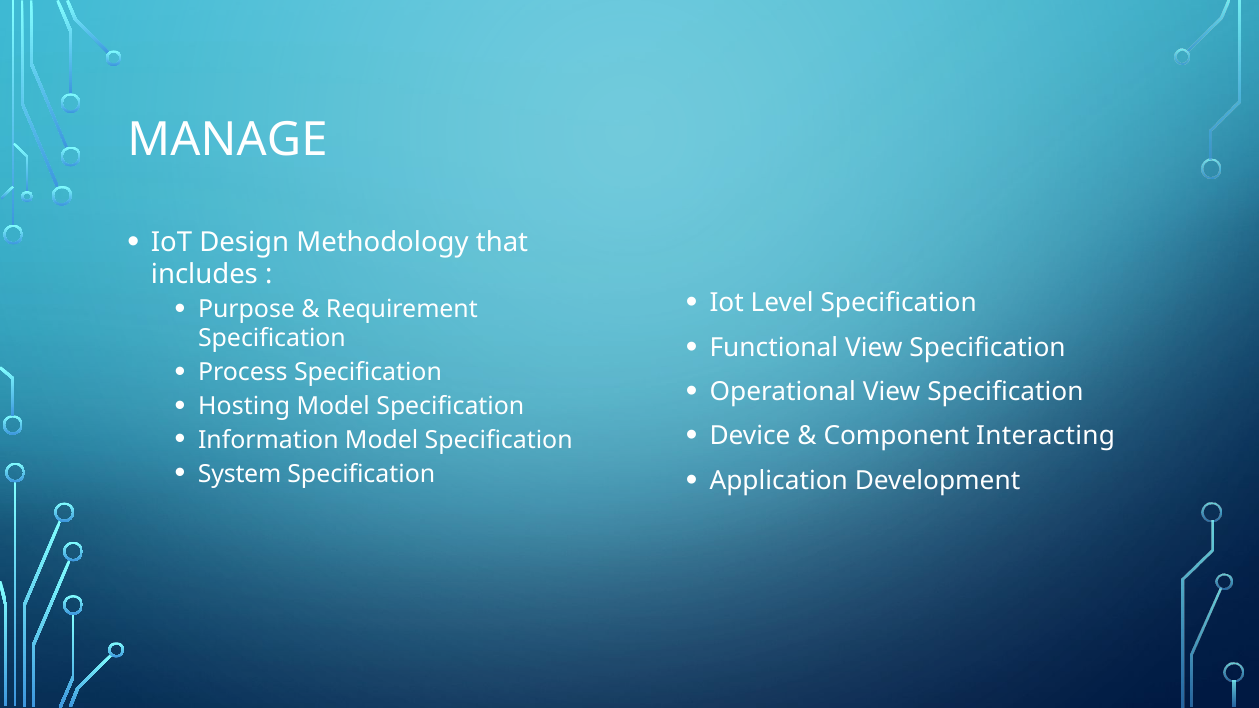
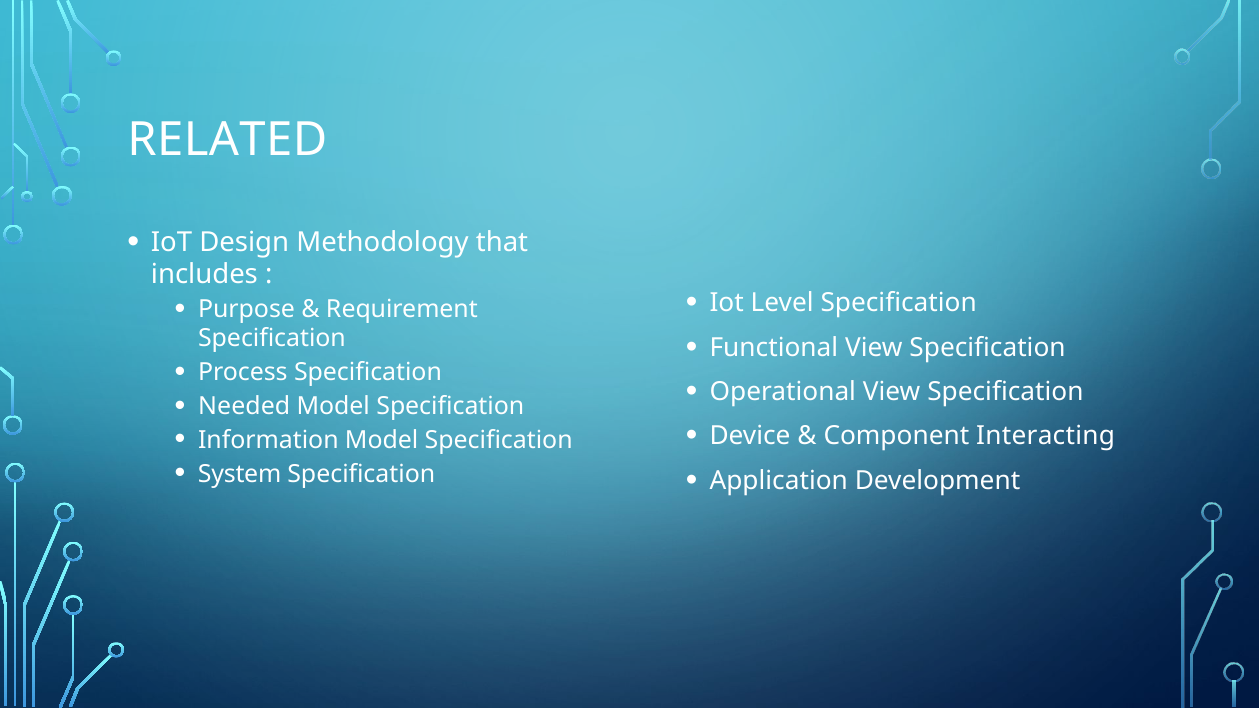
MANAGE: MANAGE -> RELATED (227, 140)
Hosting: Hosting -> Needed (244, 406)
